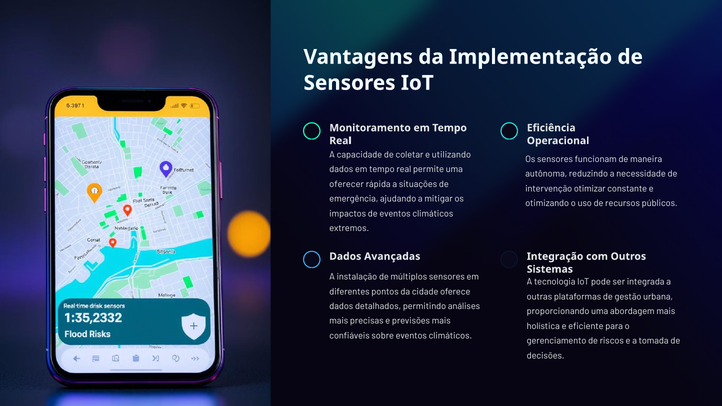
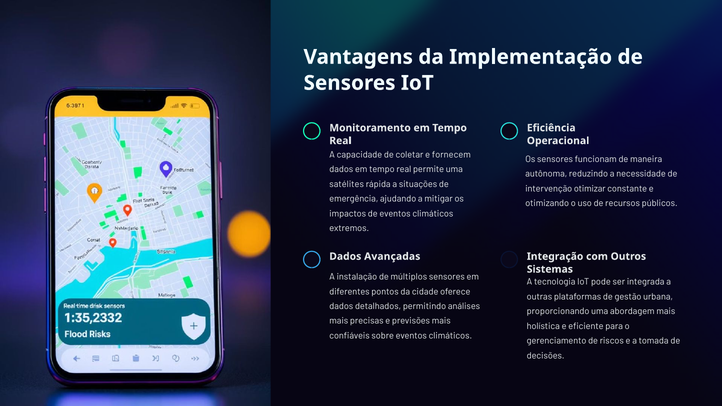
utilizando: utilizando -> fornecem (451, 155)
oferecer: oferecer -> satélites (347, 184)
